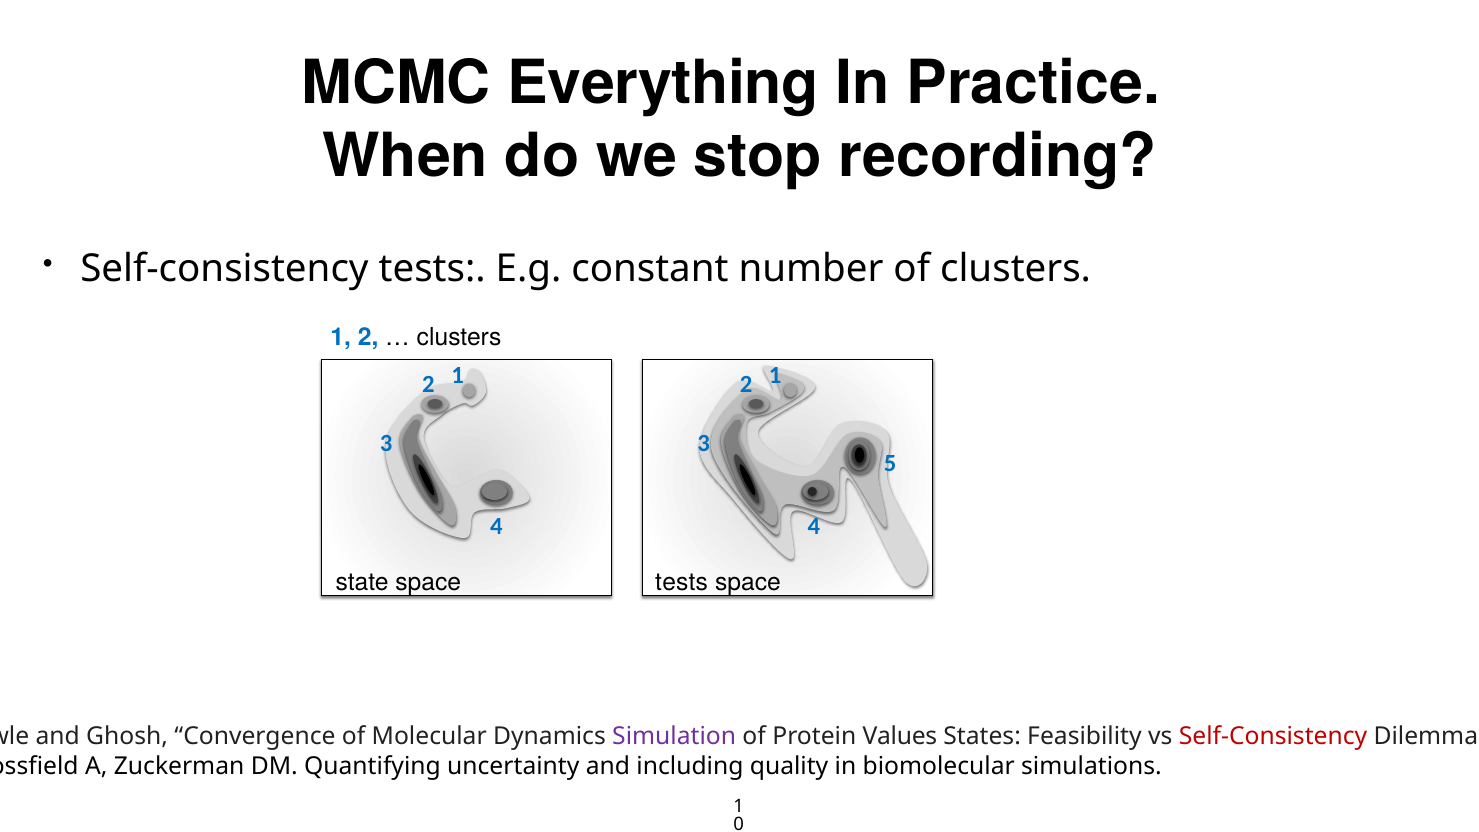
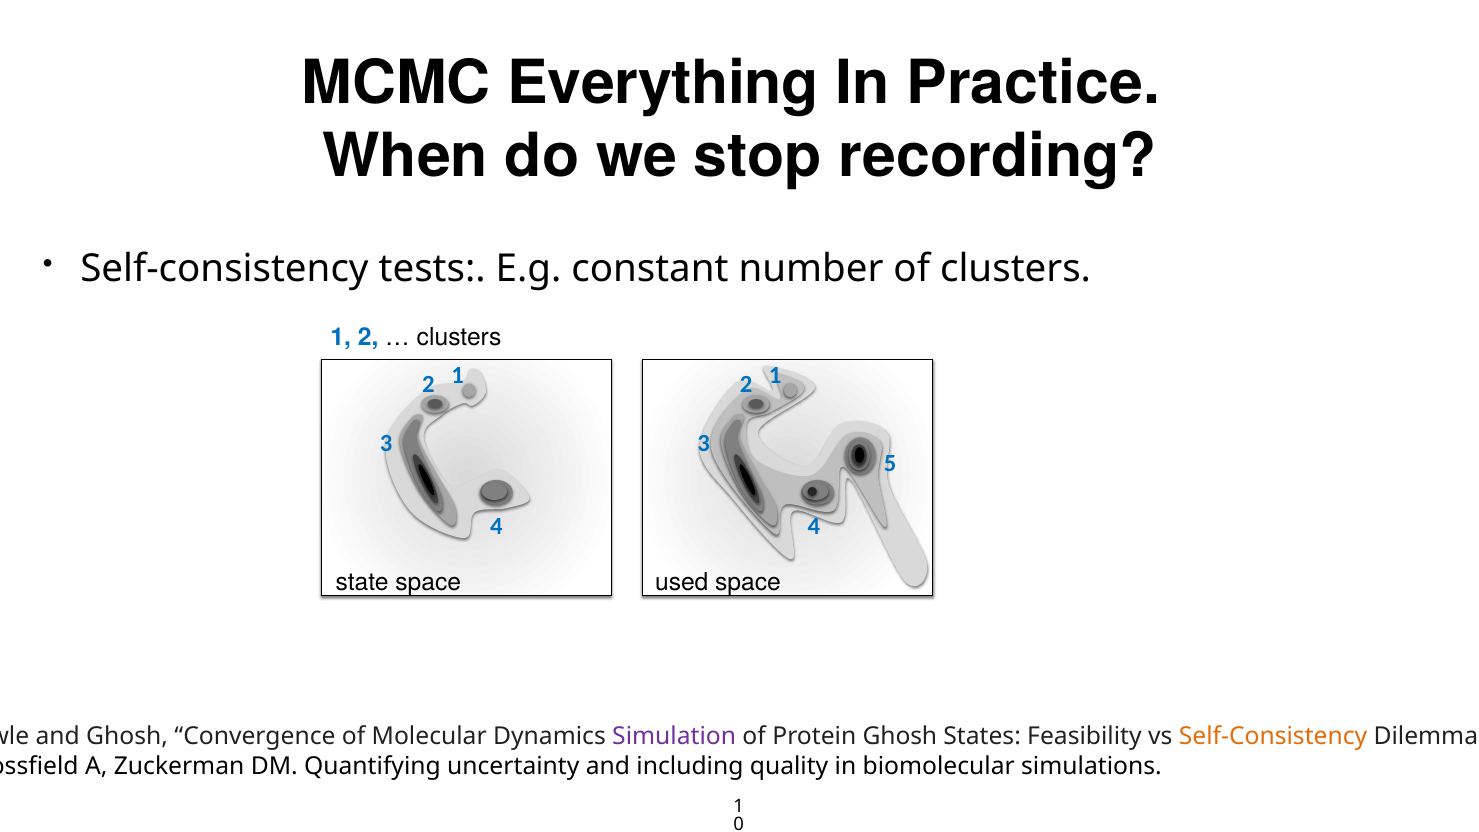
space tests: tests -> used (682, 583)
Protein Values: Values -> Ghosh (900, 736)
Self-Consistency colour: red -> orange (1273, 736)
